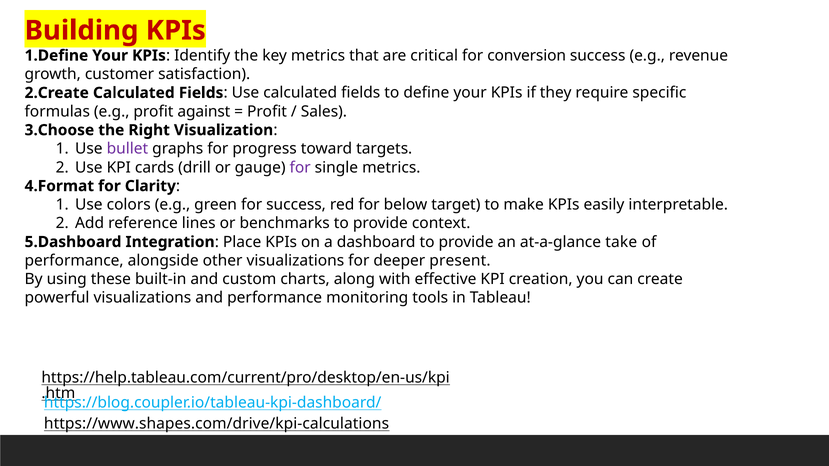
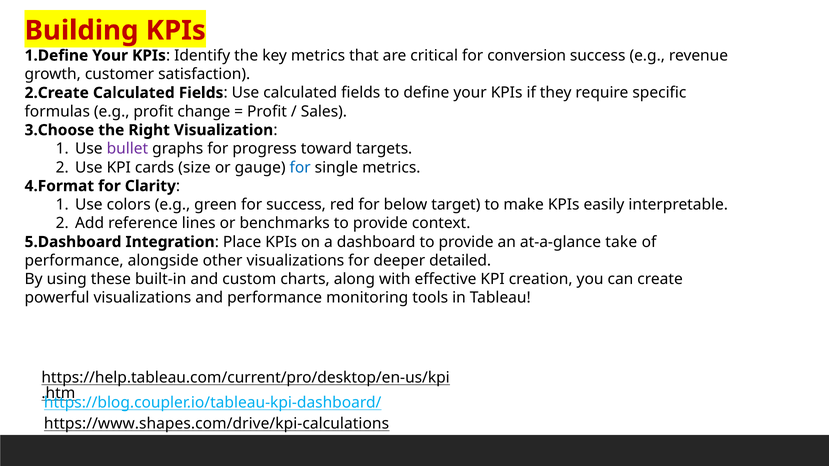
against: against -> change (204, 112)
drill: drill -> size (194, 167)
for colour: purple -> blue (300, 167)
present: present -> detailed (460, 261)
